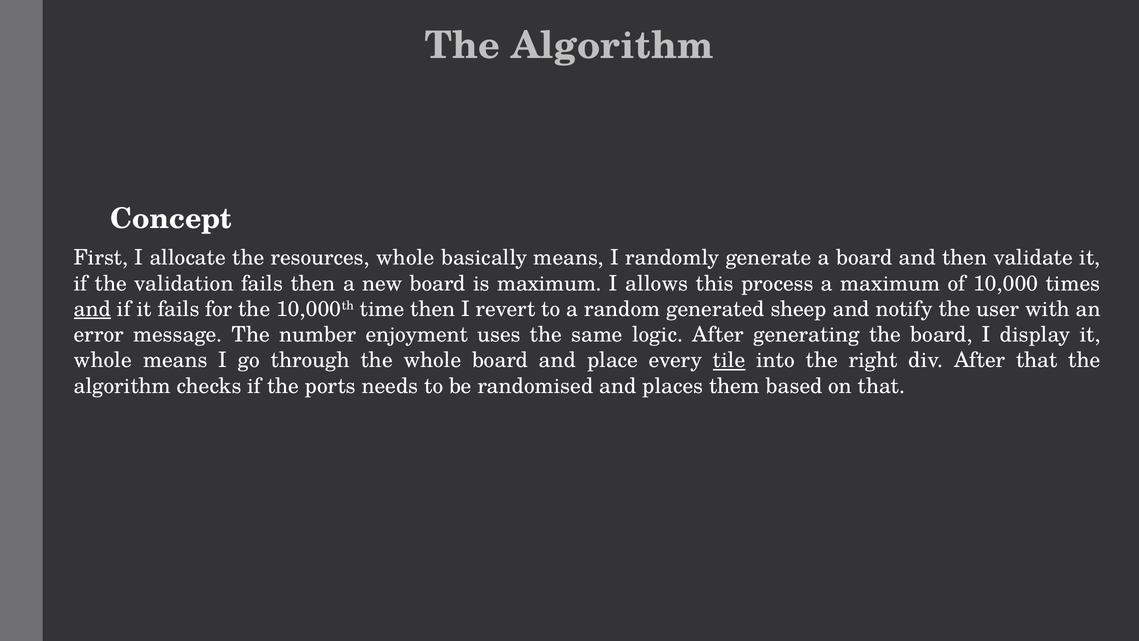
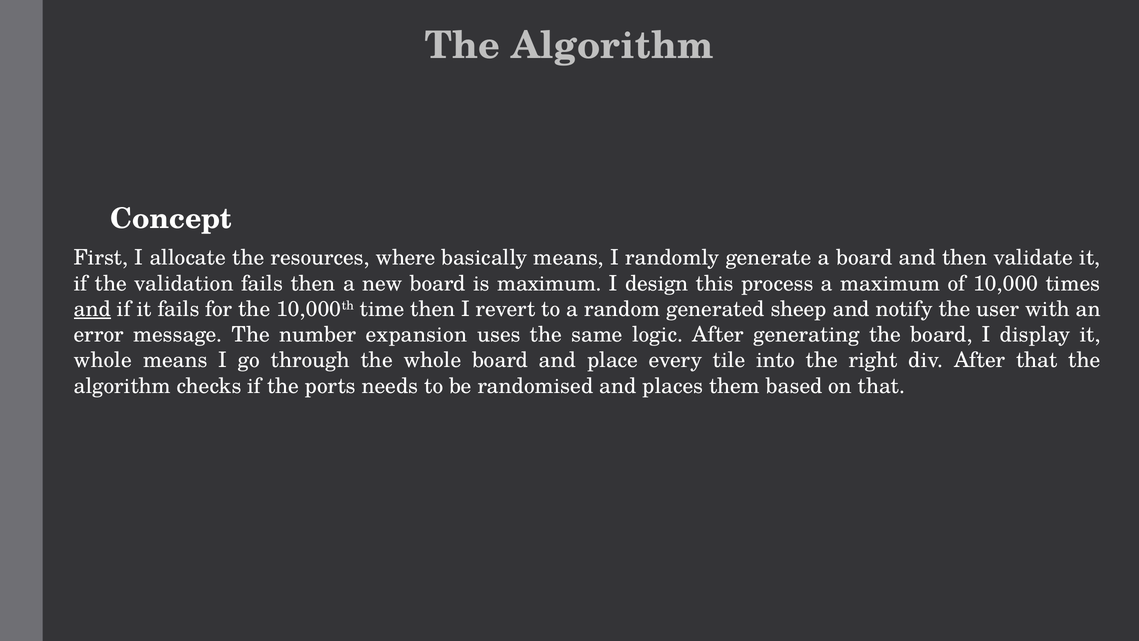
resources whole: whole -> where (406, 258)
allows: allows -> design (657, 283)
enjoyment: enjoyment -> expansion (417, 335)
tile underline: present -> none (729, 360)
